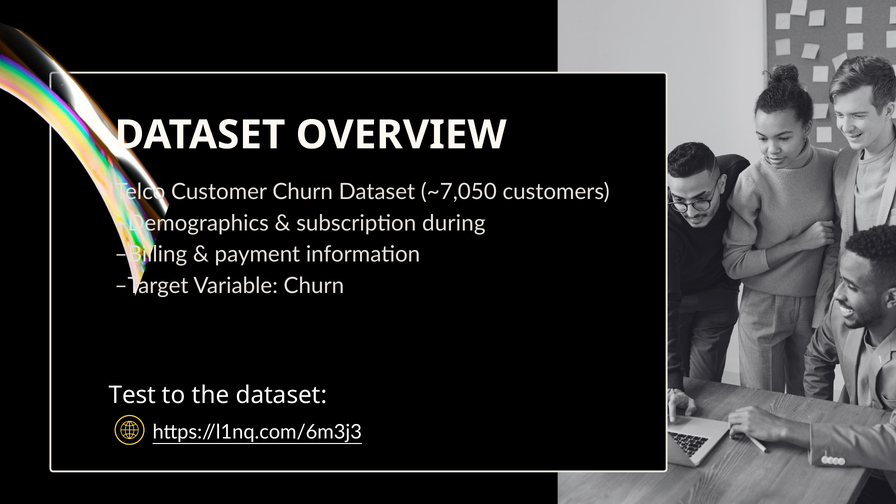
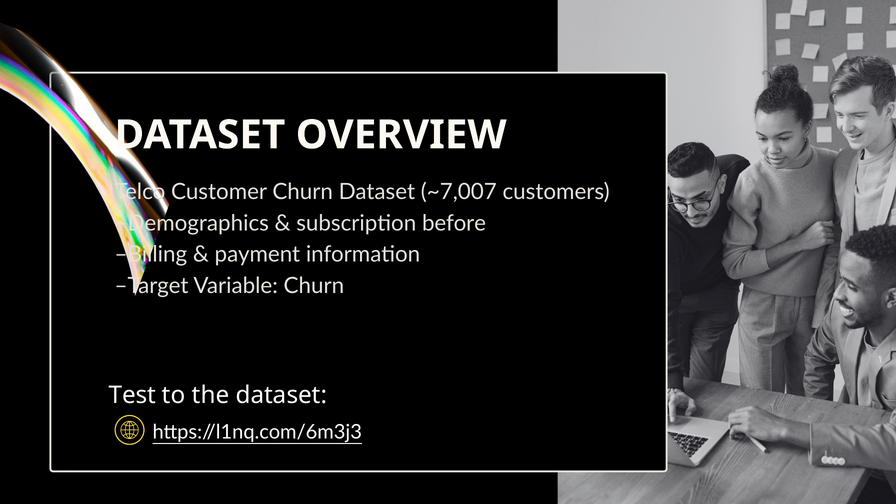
~7,050: ~7,050 -> ~7,007 (459, 192)
during: during -> before (454, 223)
